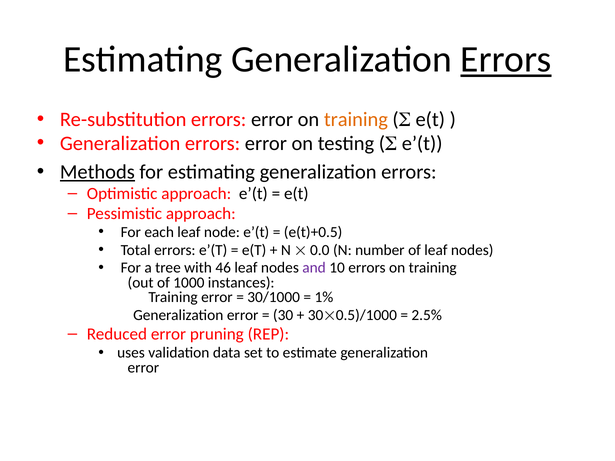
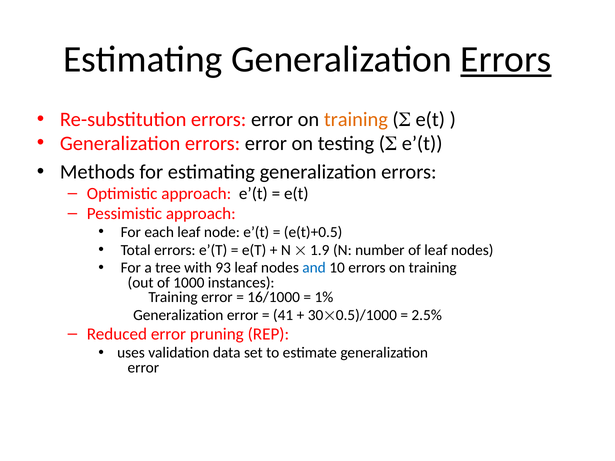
Methods underline: present -> none (97, 172)
0.0: 0.0 -> 1.9 (320, 250)
46: 46 -> 93 (223, 268)
and colour: purple -> blue (314, 268)
30/1000: 30/1000 -> 16/1000 (274, 298)
30: 30 -> 41 (283, 315)
